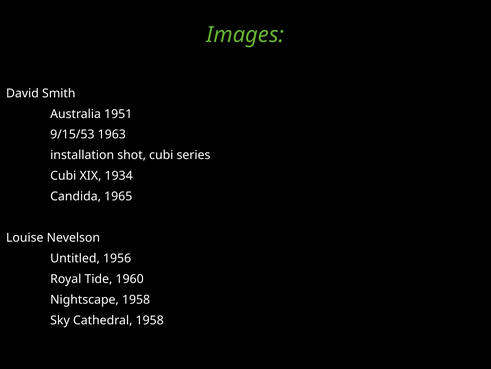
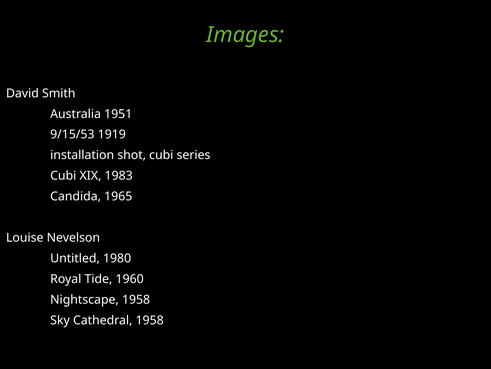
1963: 1963 -> 1919 (112, 134)
1934: 1934 -> 1983 (119, 176)
1956: 1956 -> 1980 (117, 258)
